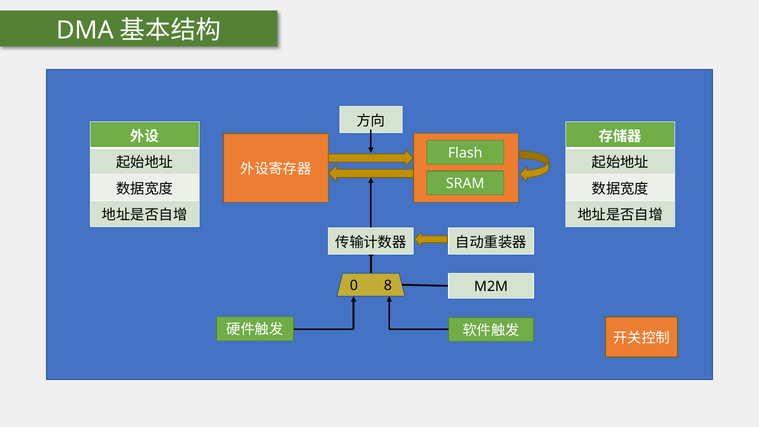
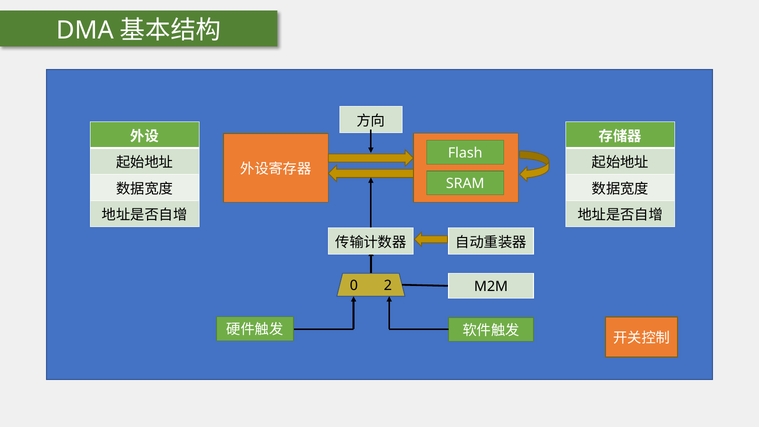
8: 8 -> 2 (388, 286)
